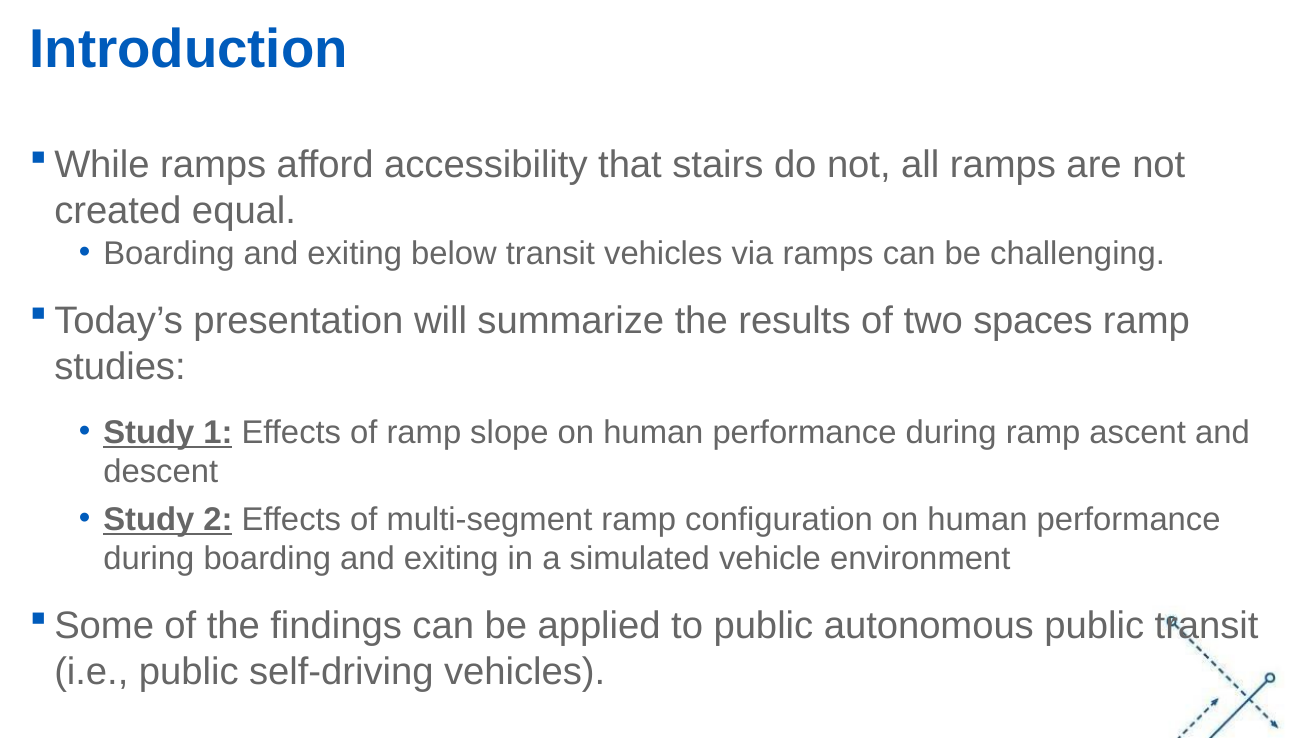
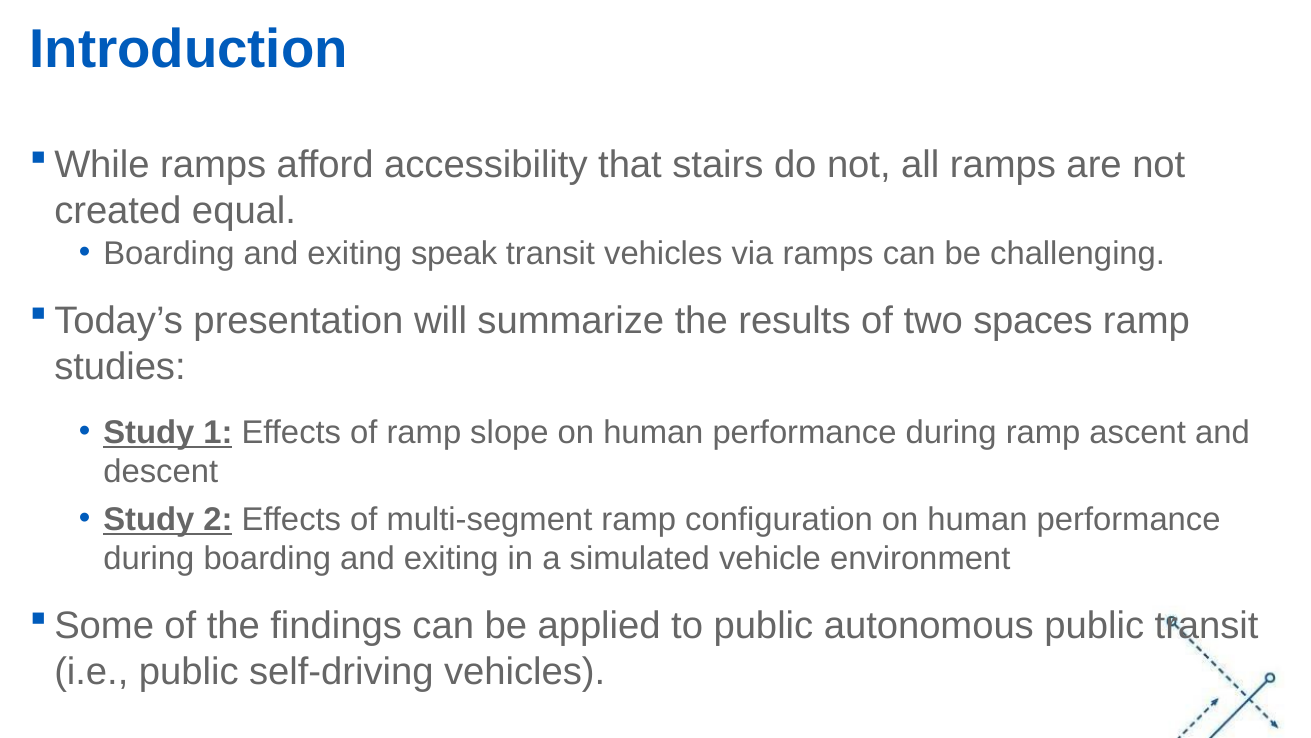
below: below -> speak (454, 253)
